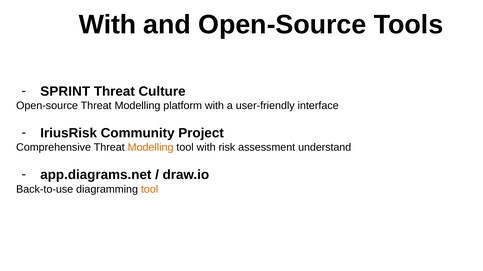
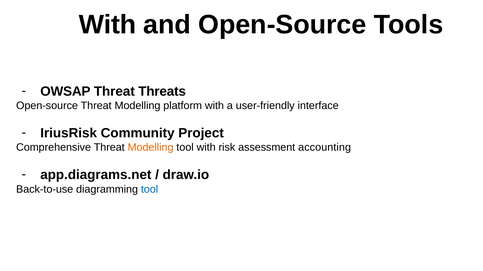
SPRINT: SPRINT -> OWSAP (65, 92)
Culture: Culture -> Threats (162, 92)
understand: understand -> accounting (325, 148)
tool colour: orange -> blue (150, 190)
